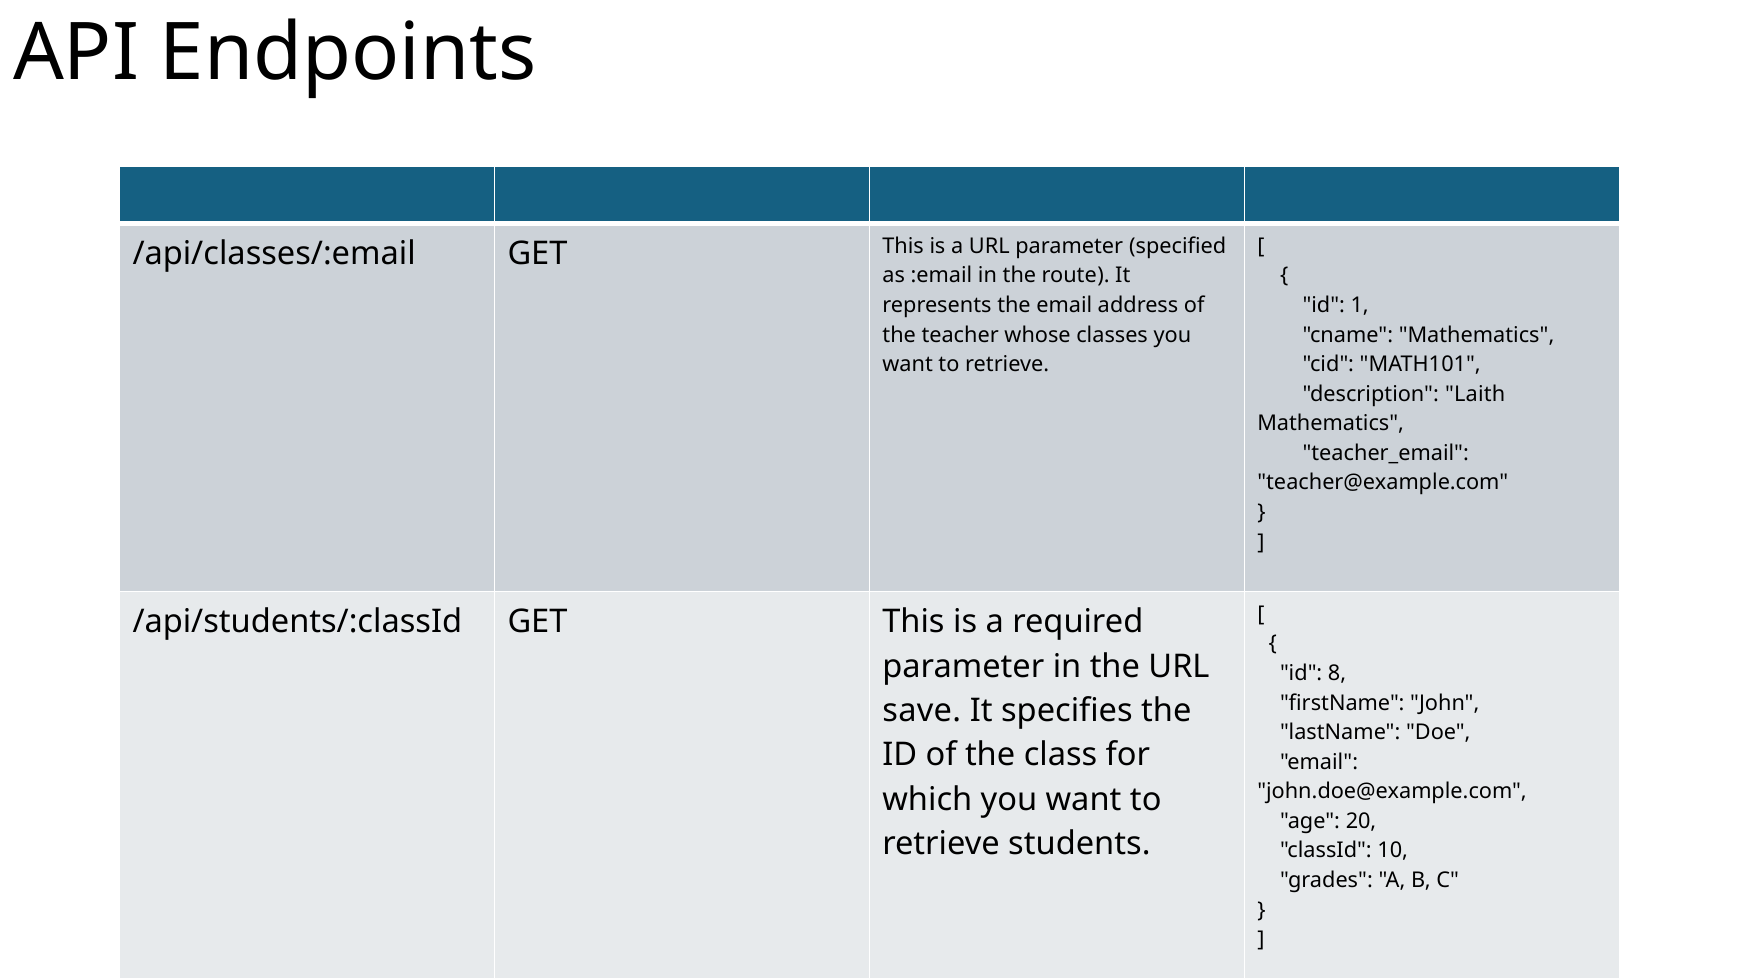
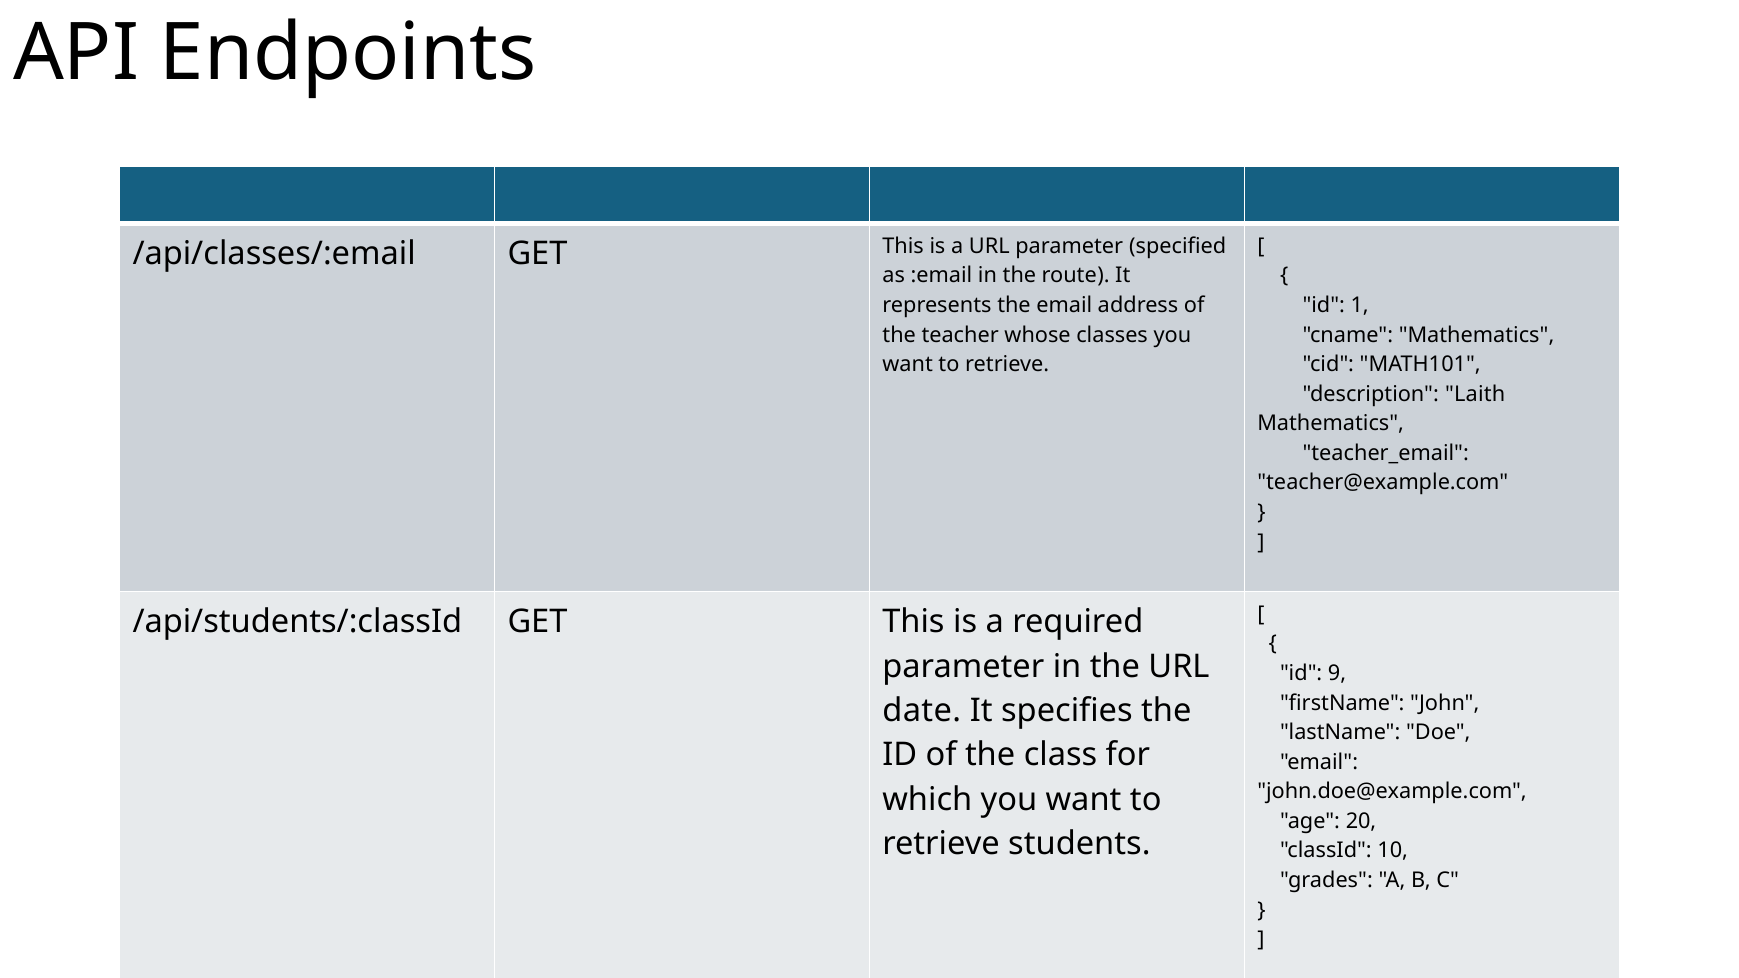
8: 8 -> 9 (1337, 673)
save: save -> date (922, 711)
